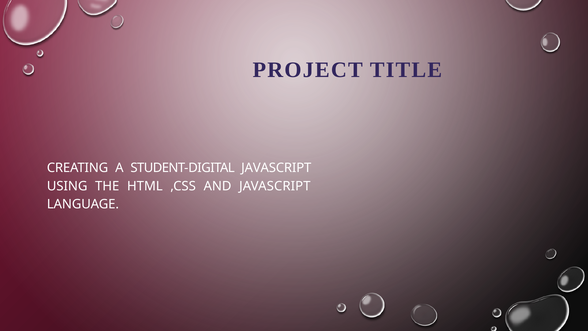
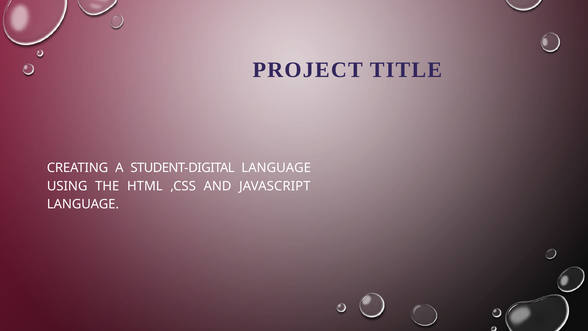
STUDENT-DIGITAL JAVASCRIPT: JAVASCRIPT -> LANGUAGE (276, 168)
